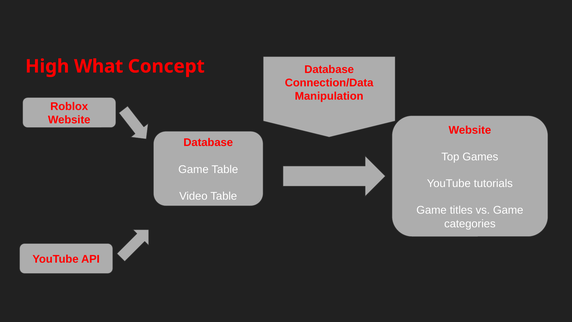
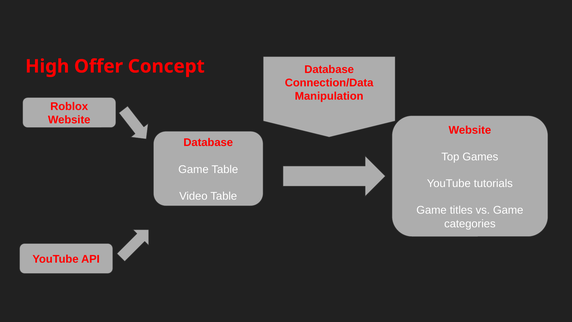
What: What -> Offer (99, 66)
